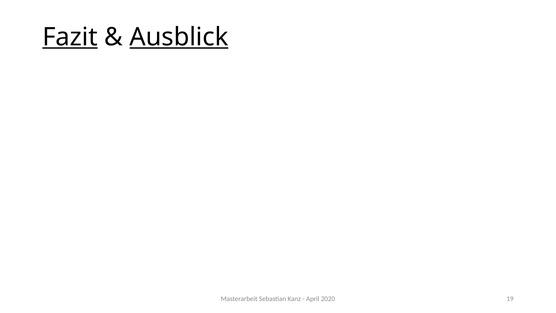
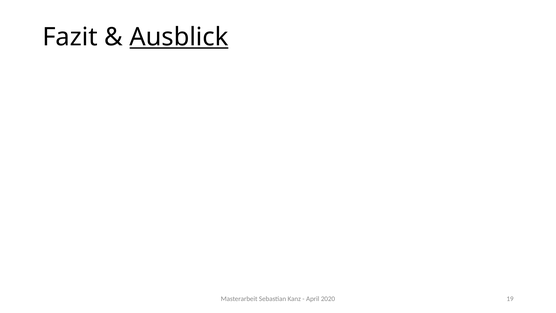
Fazit underline: present -> none (70, 37)
